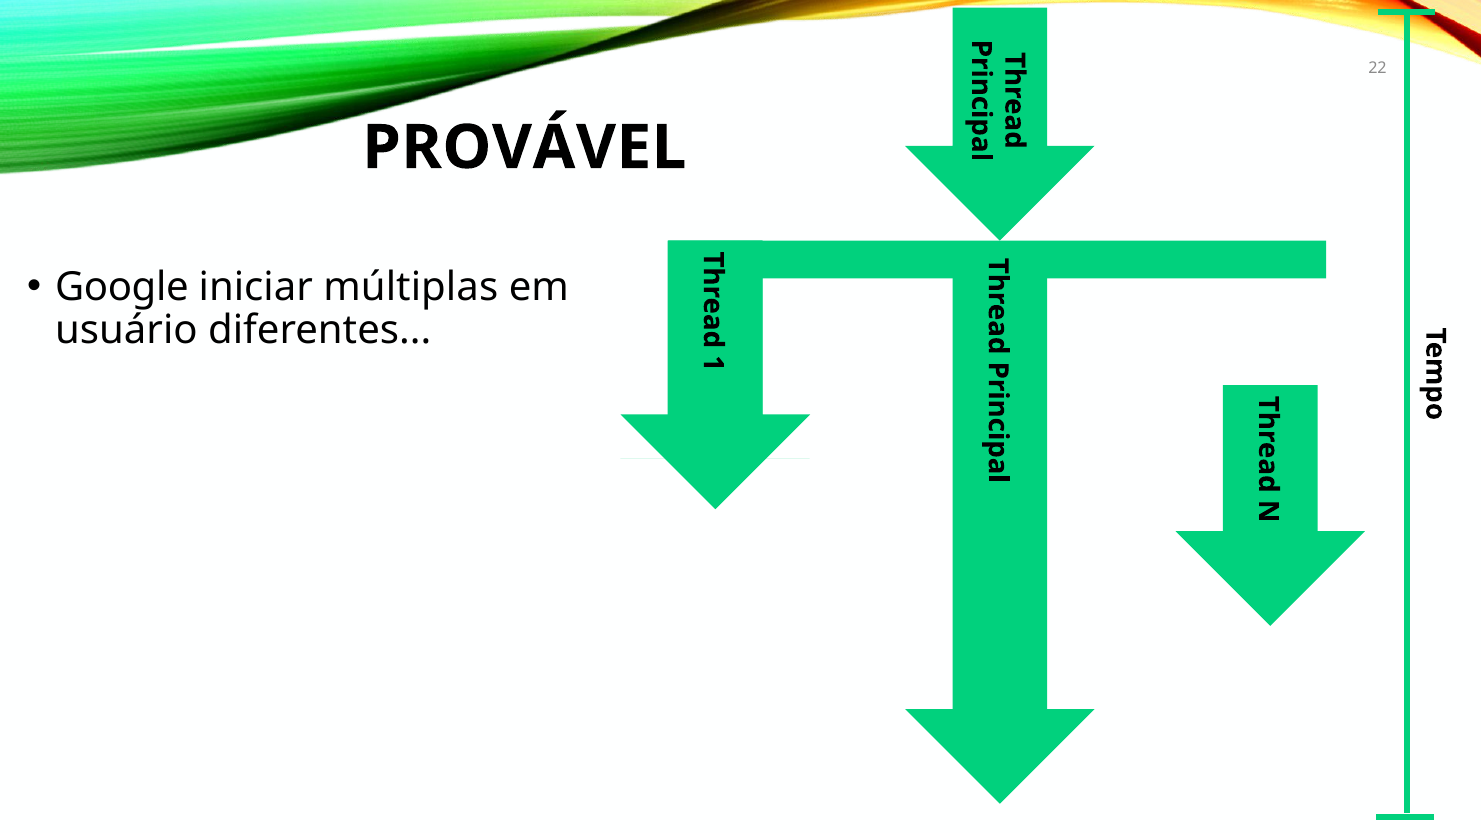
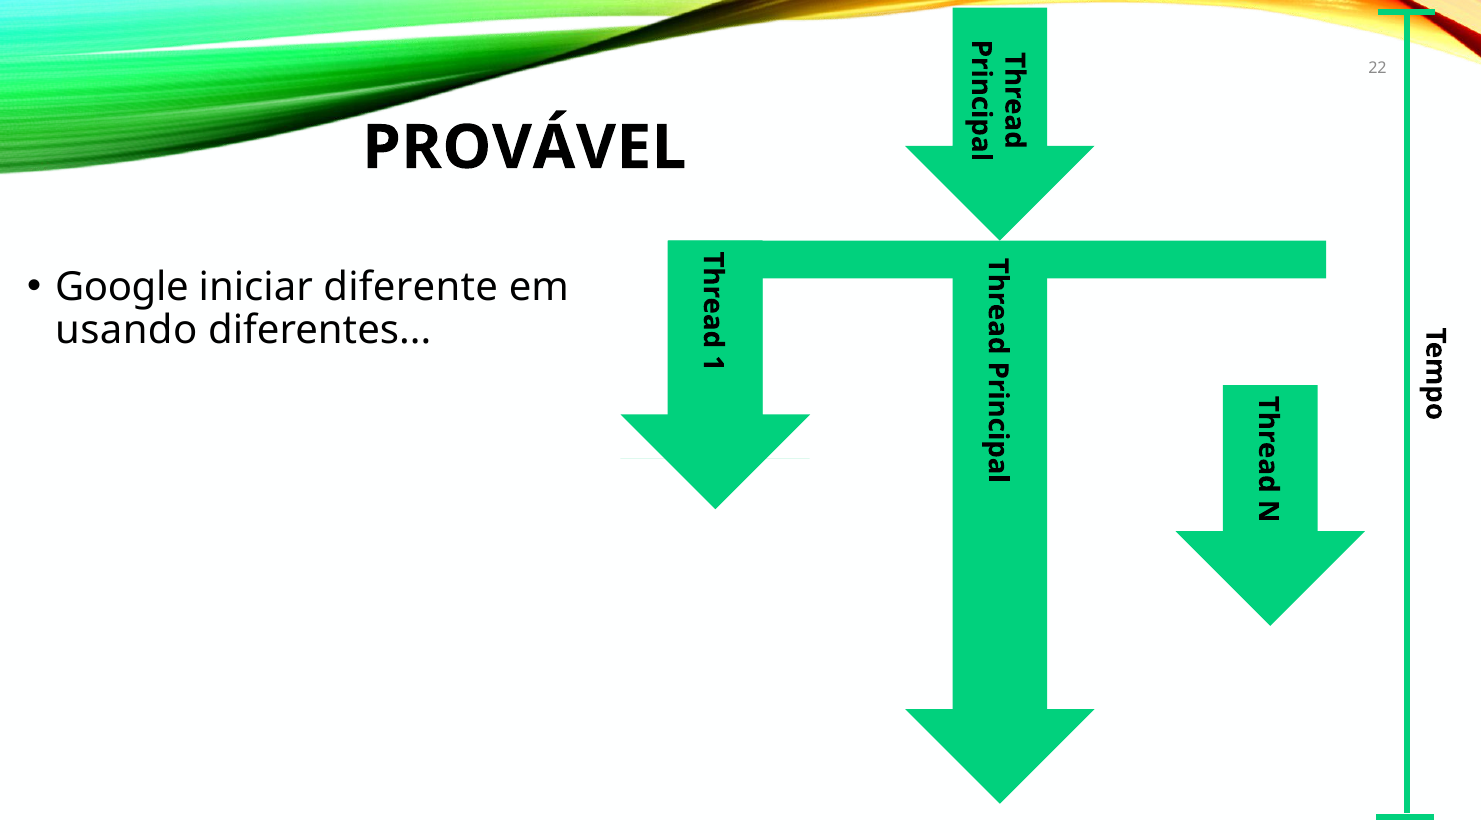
múltiplas: múltiplas -> diferente (411, 287)
usuário: usuário -> usando (126, 330)
